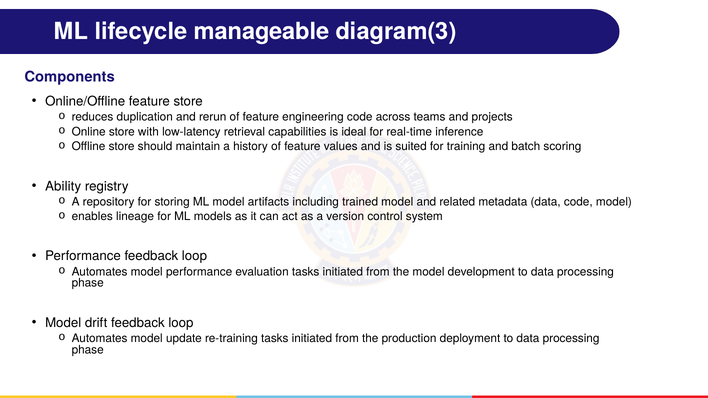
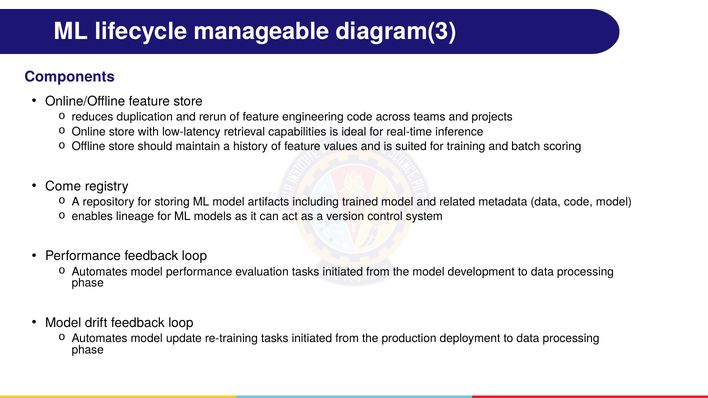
Ability: Ability -> Come (63, 186)
